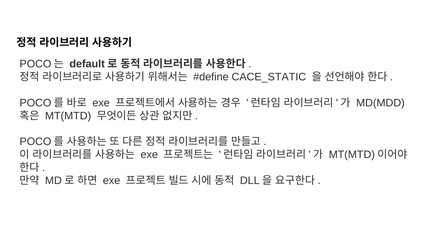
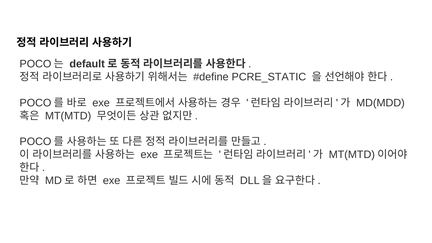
CACE_STATIC: CACE_STATIC -> PCRE_STATIC (269, 77)
